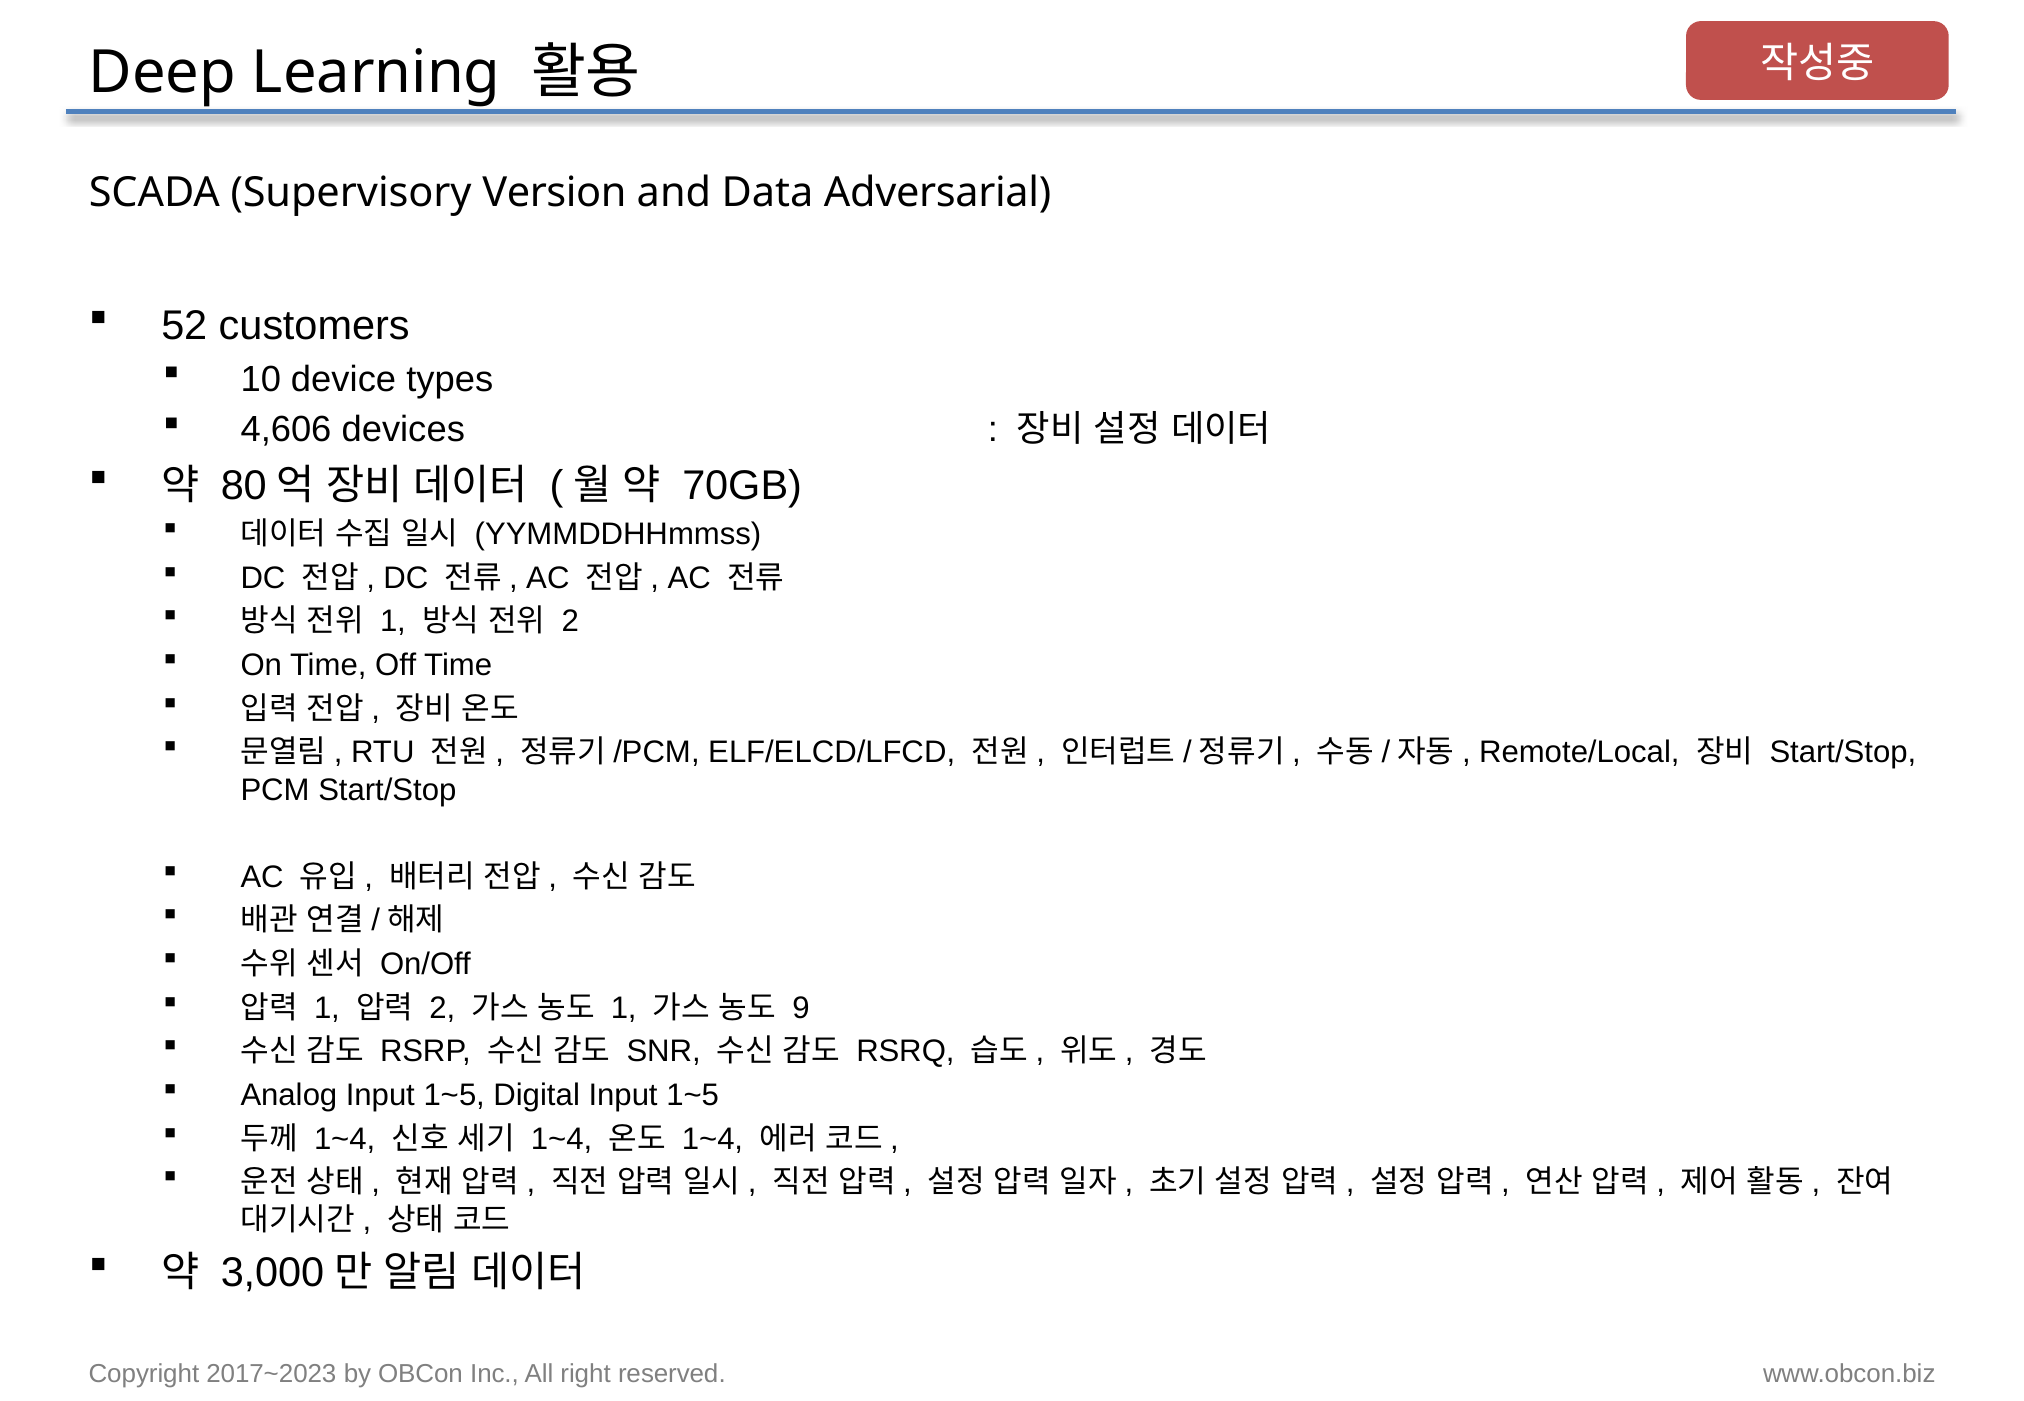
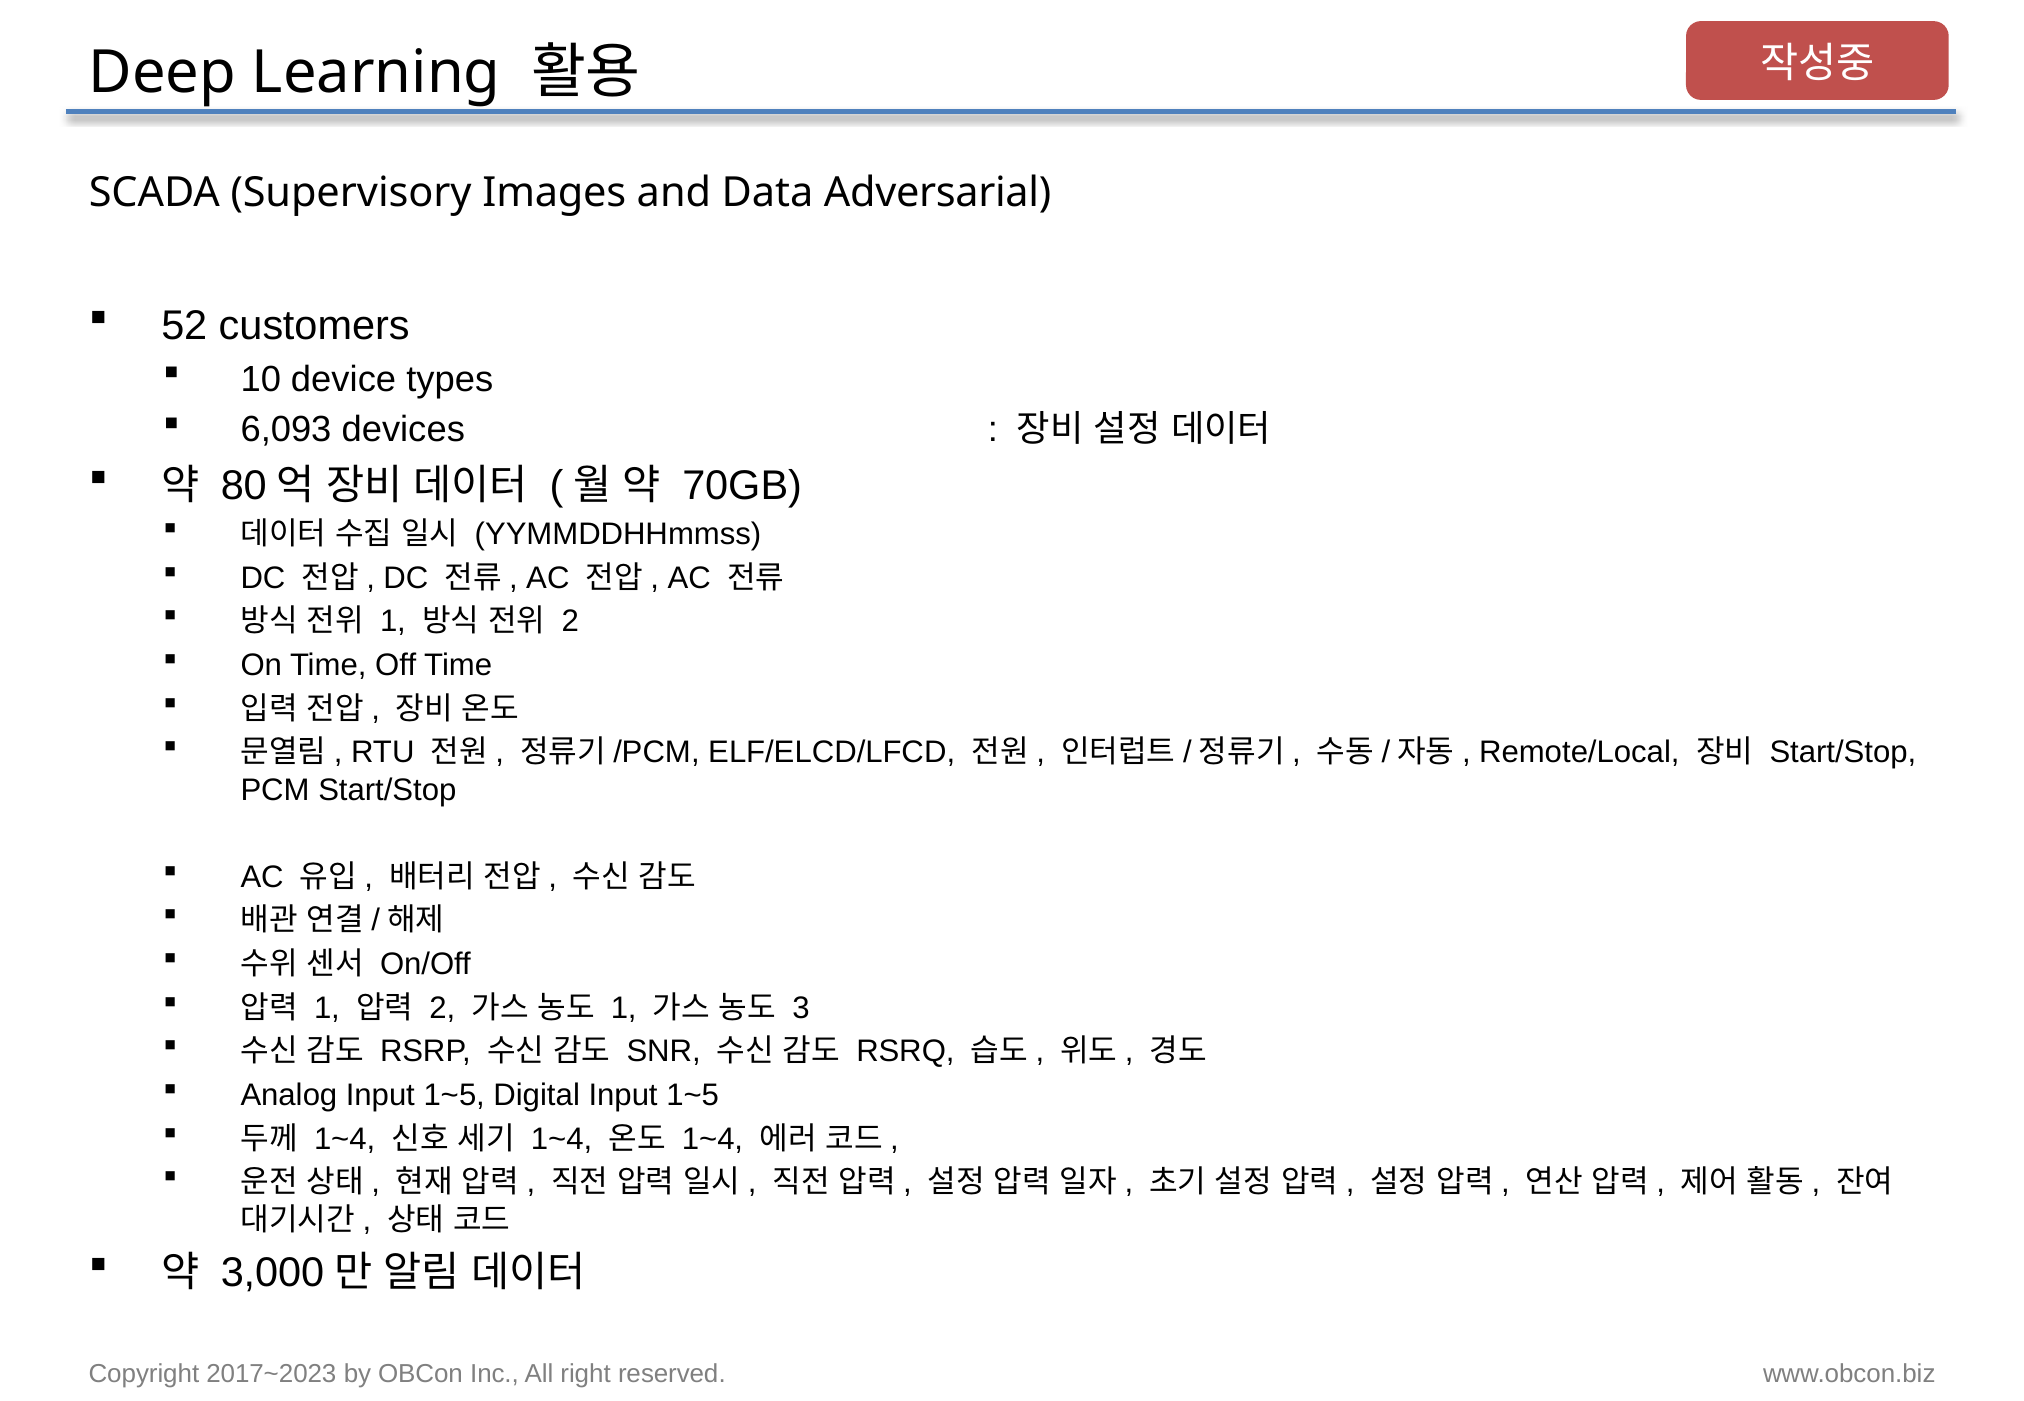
Version: Version -> Images (554, 193)
4,606: 4,606 -> 6,093 (286, 430)
9: 9 -> 3 (801, 1008)
